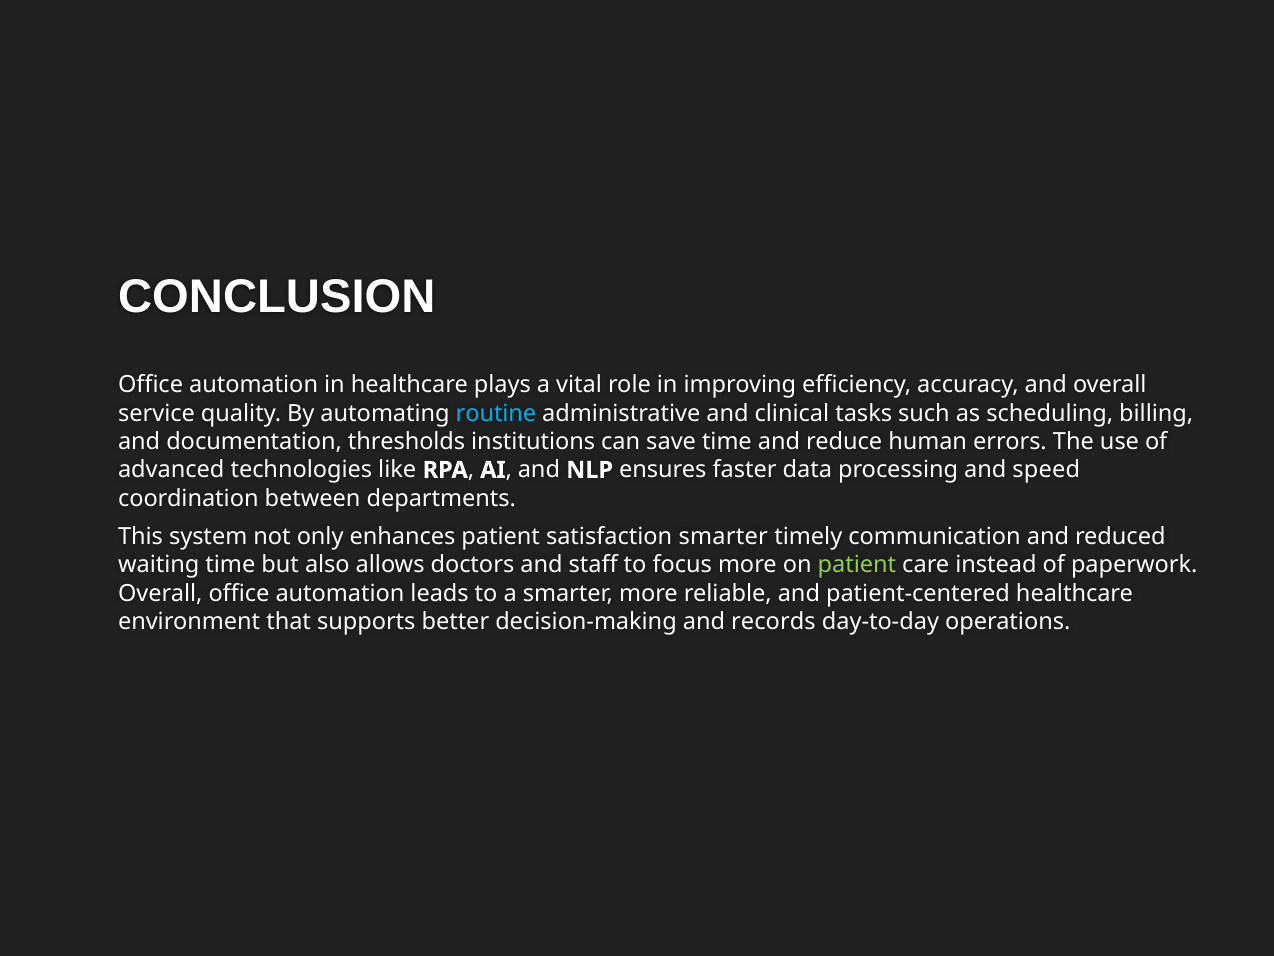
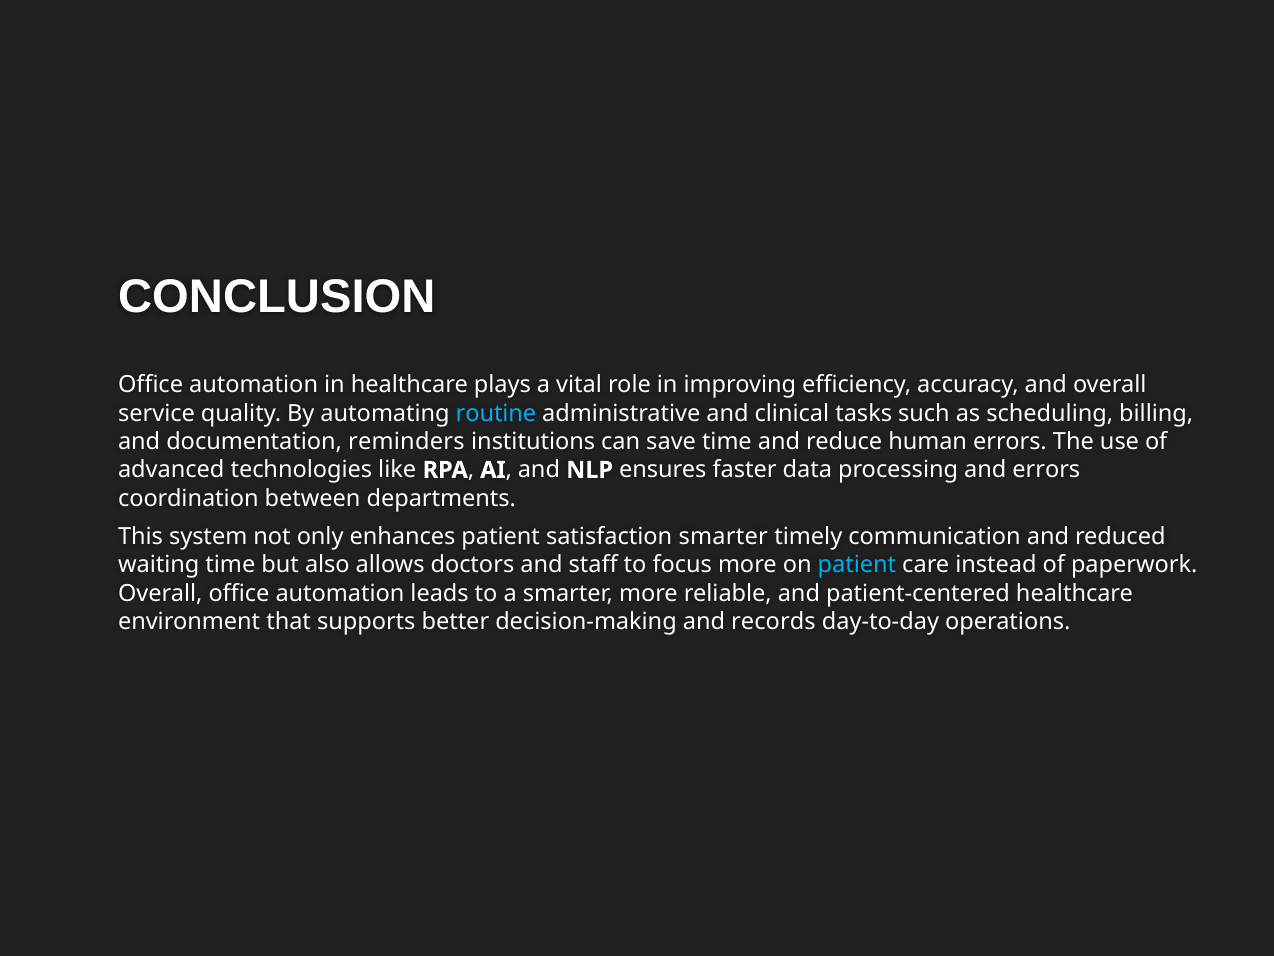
thresholds: thresholds -> reminders (406, 442)
and speed: speed -> errors (1046, 470)
patient colour: light green -> light blue (857, 565)
